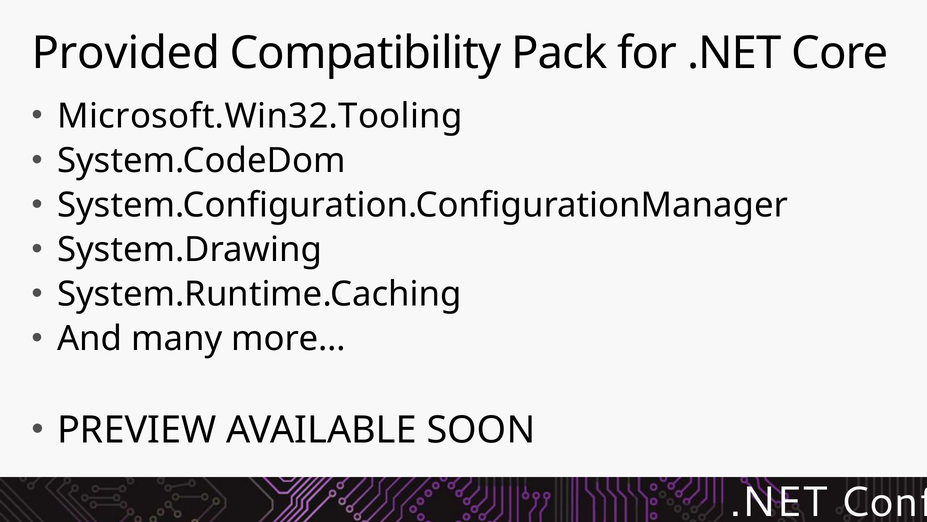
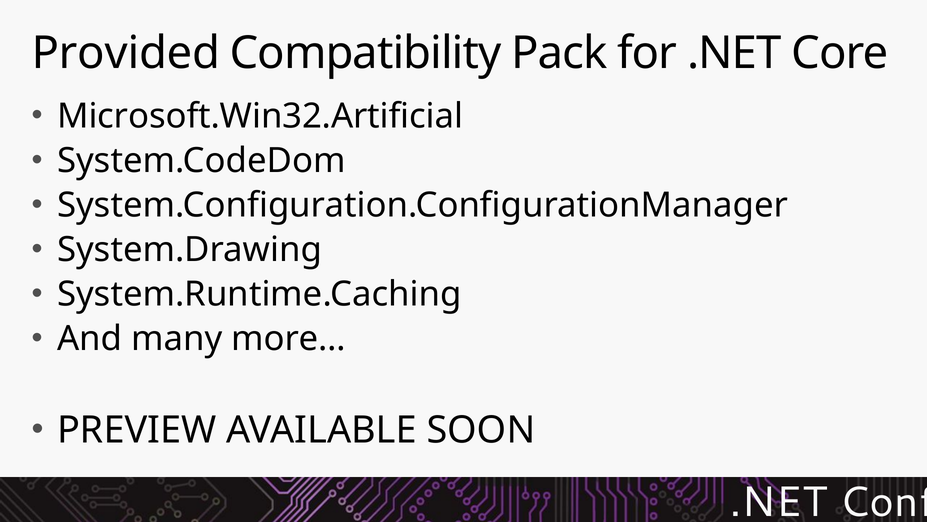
Microsoft.Win32.Tooling: Microsoft.Win32.Tooling -> Microsoft.Win32.Artificial (260, 116)
